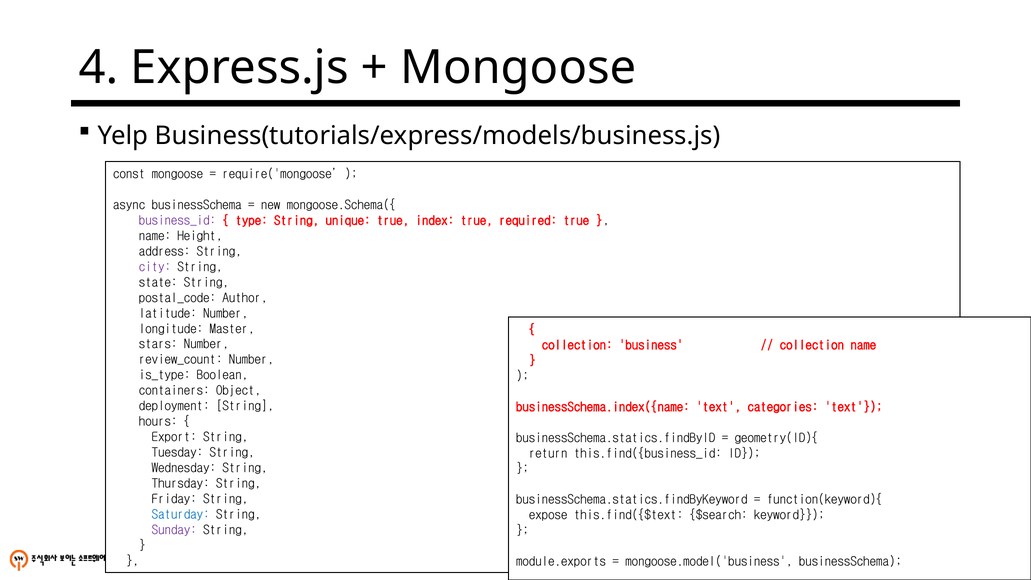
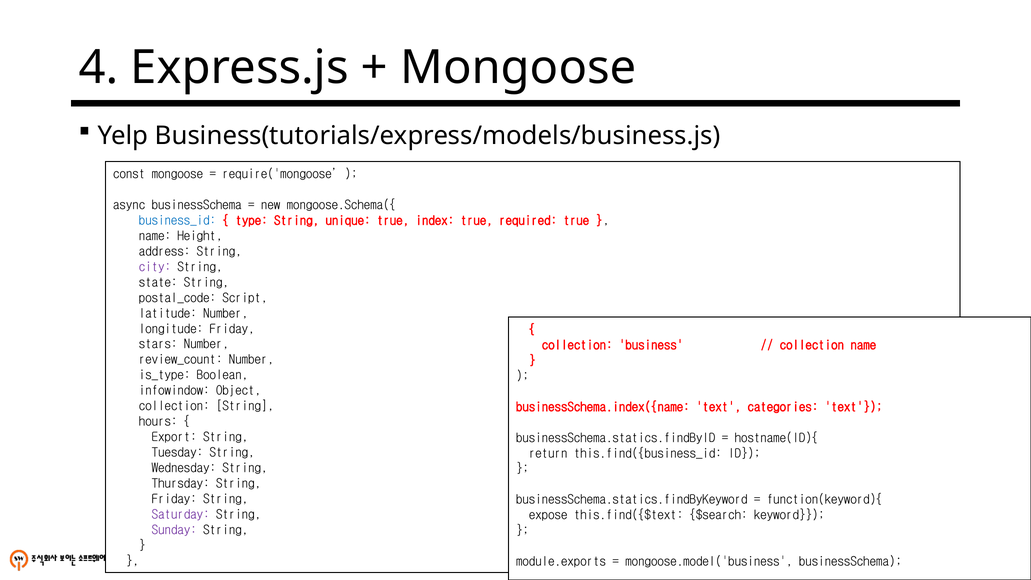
business_id colour: purple -> blue (177, 220)
Author: Author -> Script (245, 298)
longitude Master: Master -> Friday (232, 329)
containers: containers -> infowindow (174, 391)
deployment: deployment -> collection (174, 406)
geometry(ID){: geometry(ID){ -> hostname(ID){ (776, 438)
Saturday colour: blue -> purple (181, 514)
